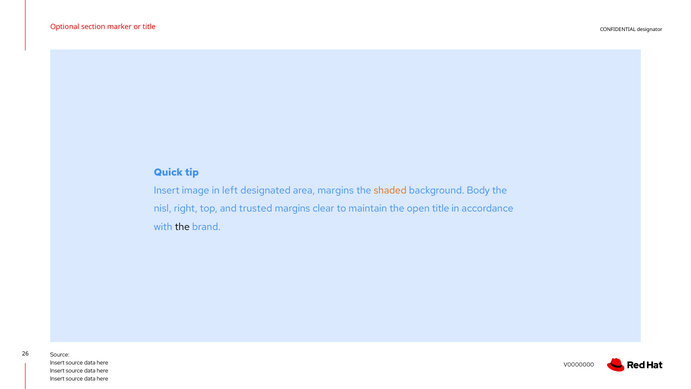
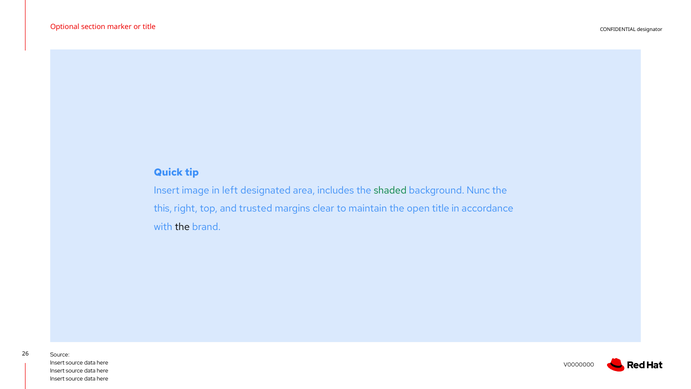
area margins: margins -> includes (336, 190)
shaded colour: orange -> green (390, 190)
Body: Body -> Nunc (478, 190)
nisl: nisl -> this (163, 208)
